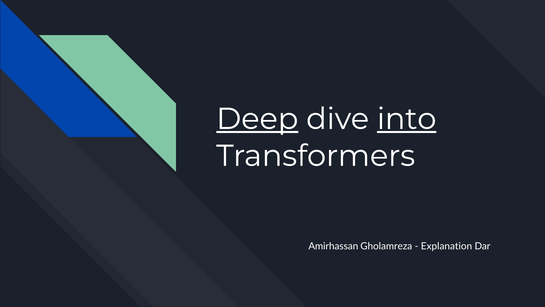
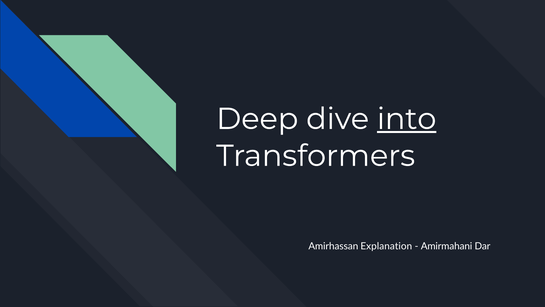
Deep underline: present -> none (257, 119)
Gholamreza: Gholamreza -> Explanation (386, 246)
Explanation: Explanation -> Amirmahani (447, 246)
